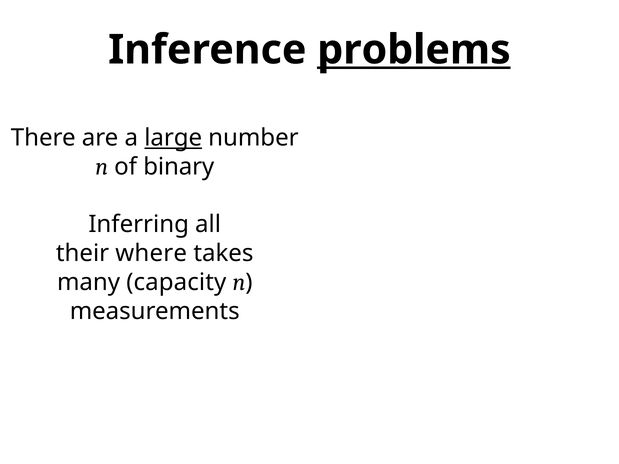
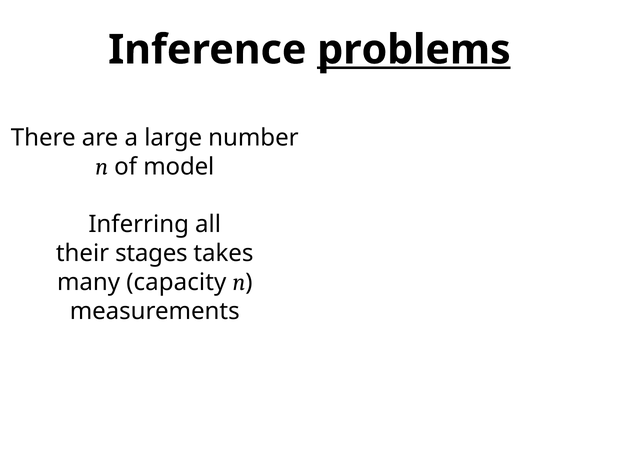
large underline: present -> none (173, 138)
binary: binary -> model (179, 167)
where: where -> stages (151, 254)
